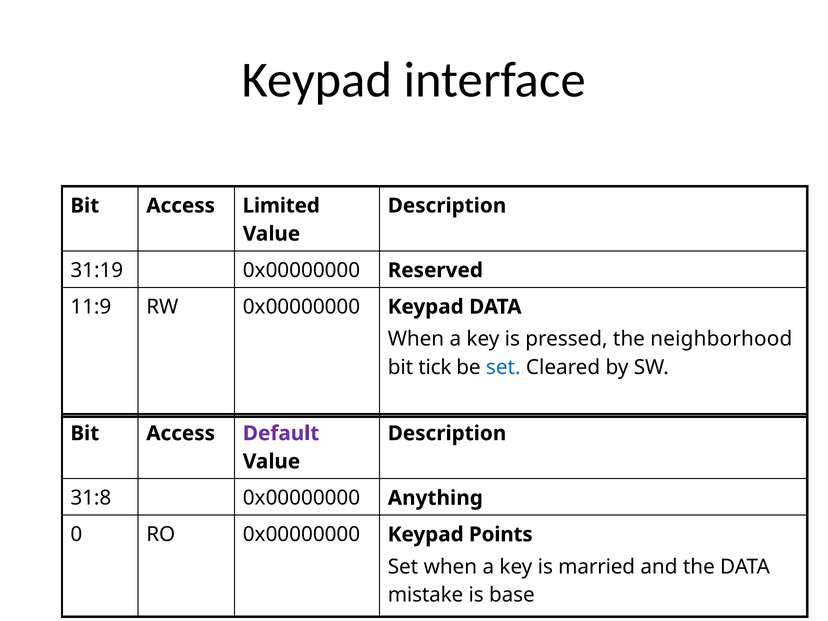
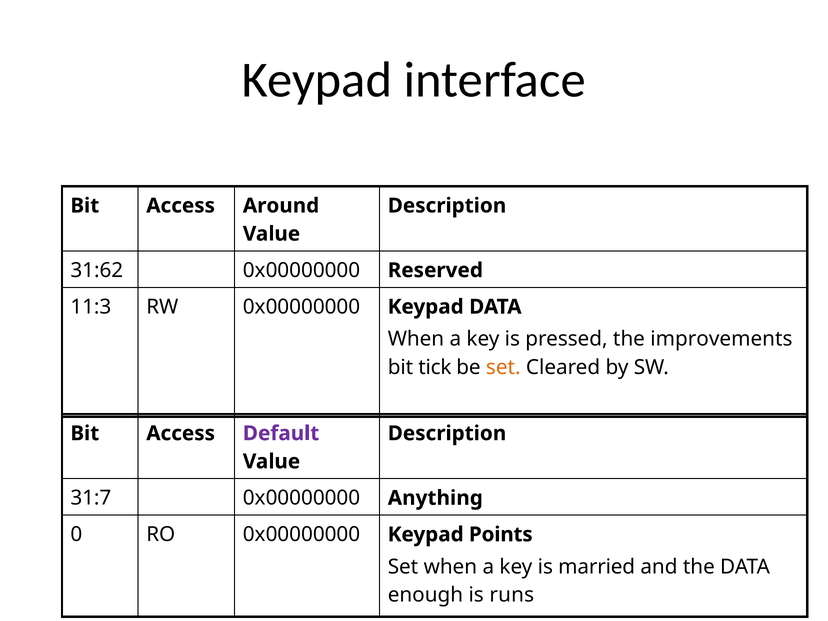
Limited: Limited -> Around (281, 206)
31:19: 31:19 -> 31:62 (97, 270)
11:9: 11:9 -> 11:3 (91, 307)
neighborhood: neighborhood -> improvements (721, 339)
set colour: blue -> orange (503, 367)
31:8: 31:8 -> 31:7 (91, 498)
mistake: mistake -> enough (425, 595)
base: base -> runs (512, 595)
